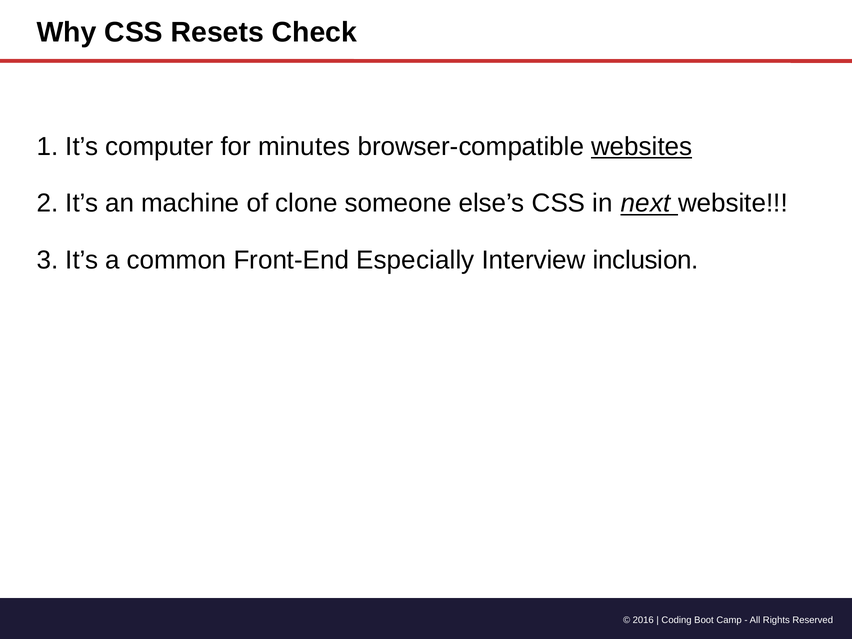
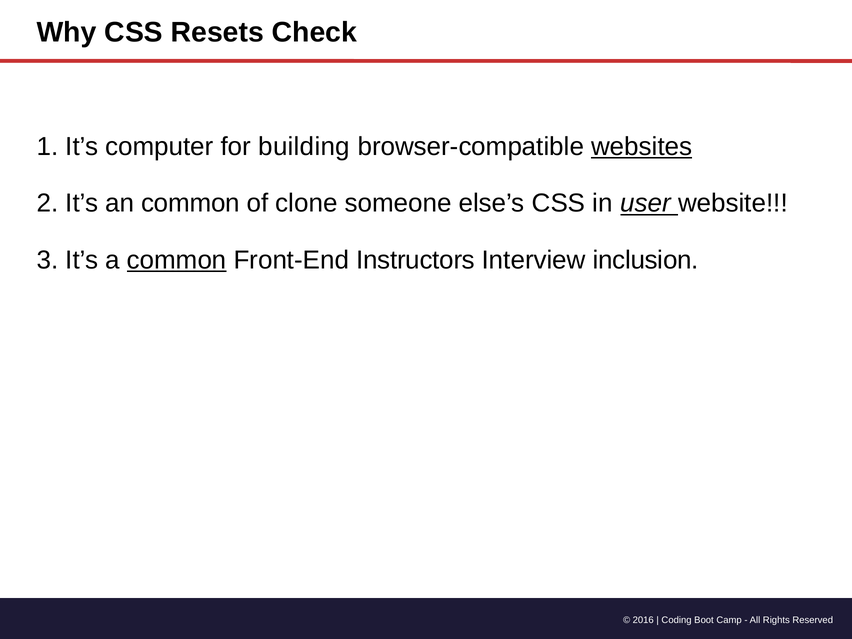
minutes: minutes -> building (304, 147)
an machine: machine -> common (190, 203)
next: next -> user (646, 203)
common underline: none -> present (177, 260)
Especially: Especially -> Instructors (416, 260)
